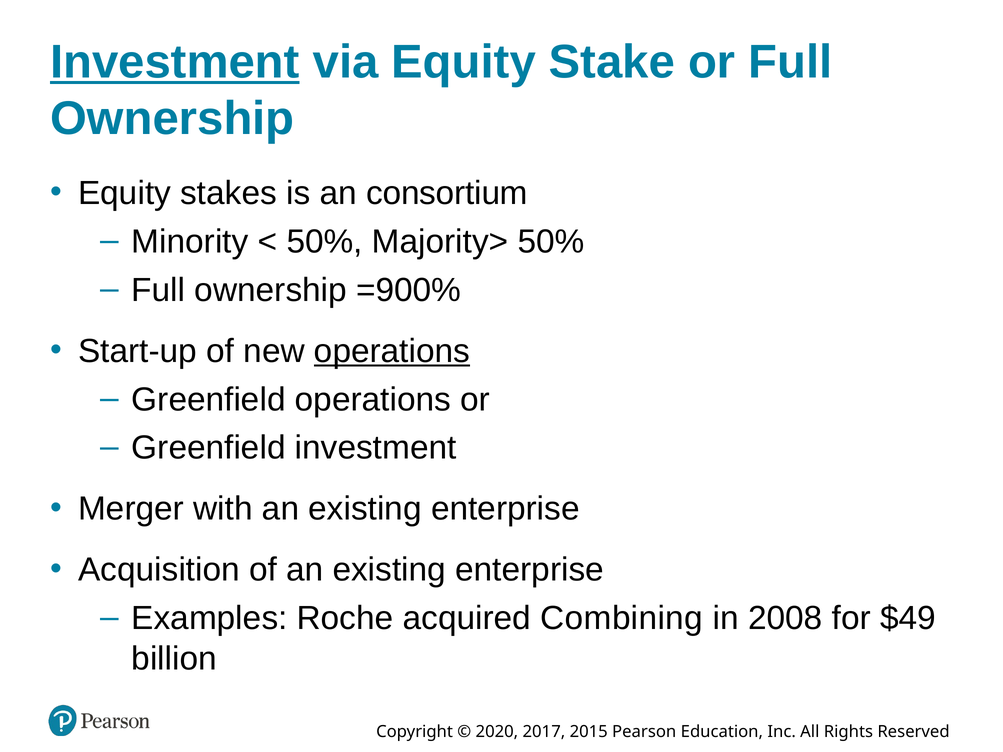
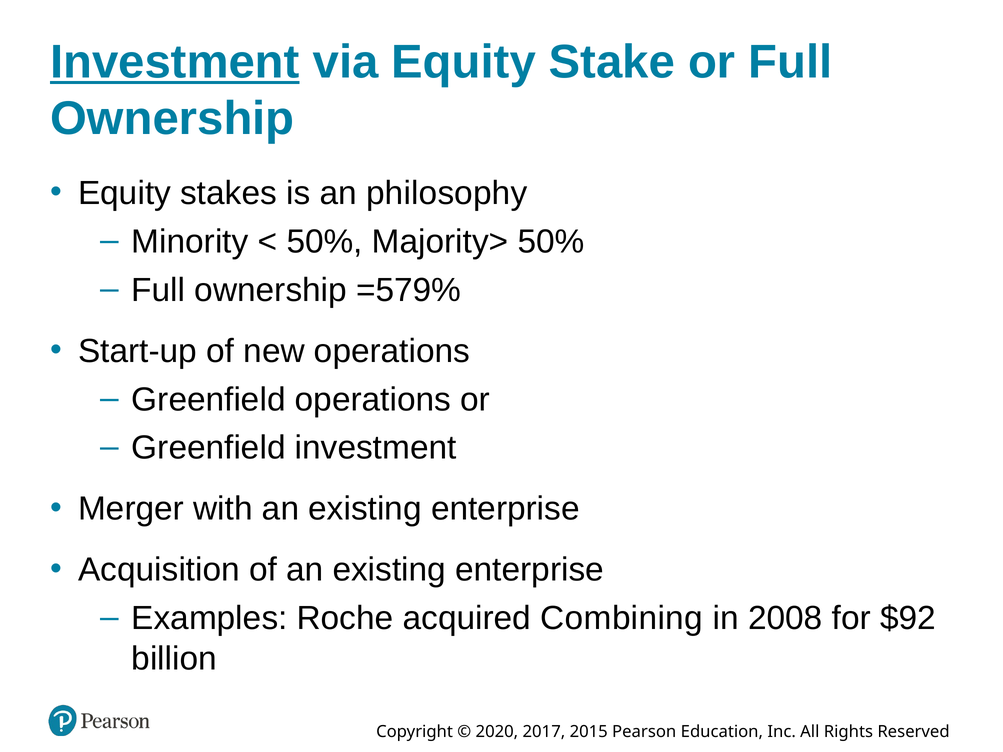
consortium: consortium -> philosophy (447, 193)
=900%: =900% -> =579% (409, 290)
operations underline: present -> none (392, 351)
$49: $49 -> $92 (908, 619)
